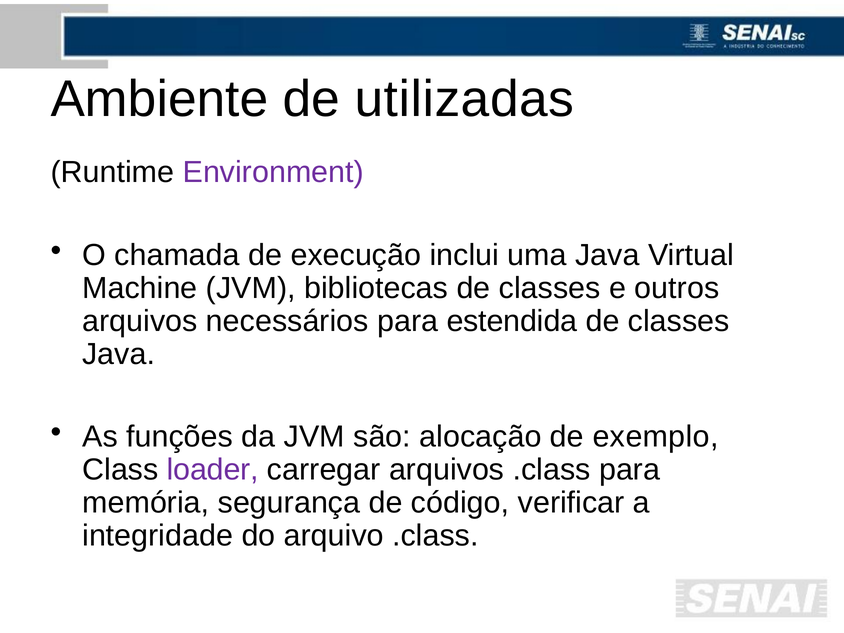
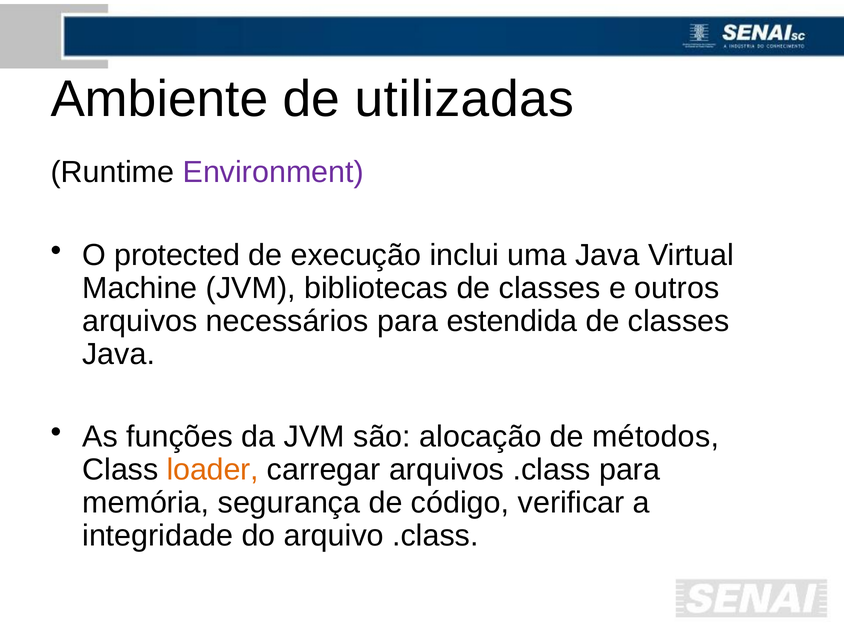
chamada: chamada -> protected (177, 255)
exemplo: exemplo -> métodos (656, 437)
loader colour: purple -> orange (213, 470)
